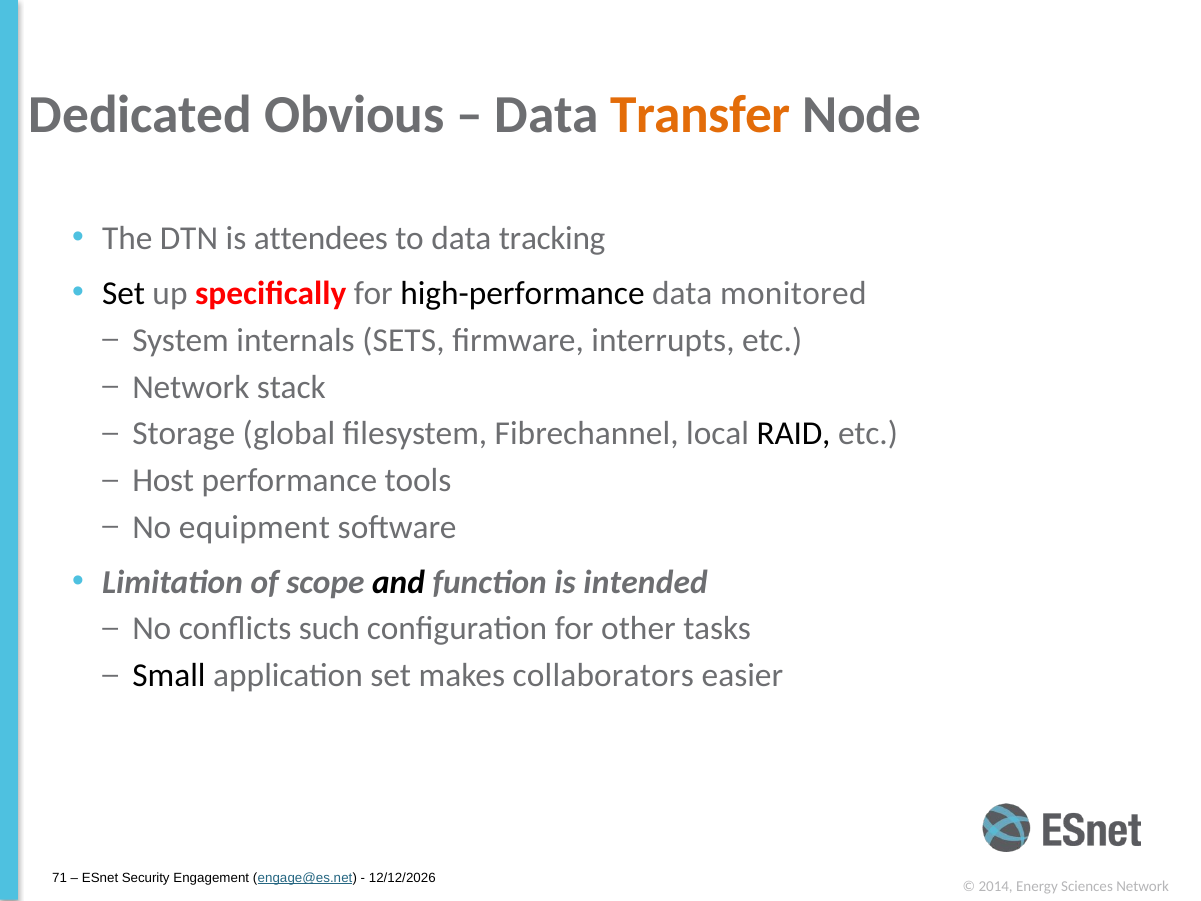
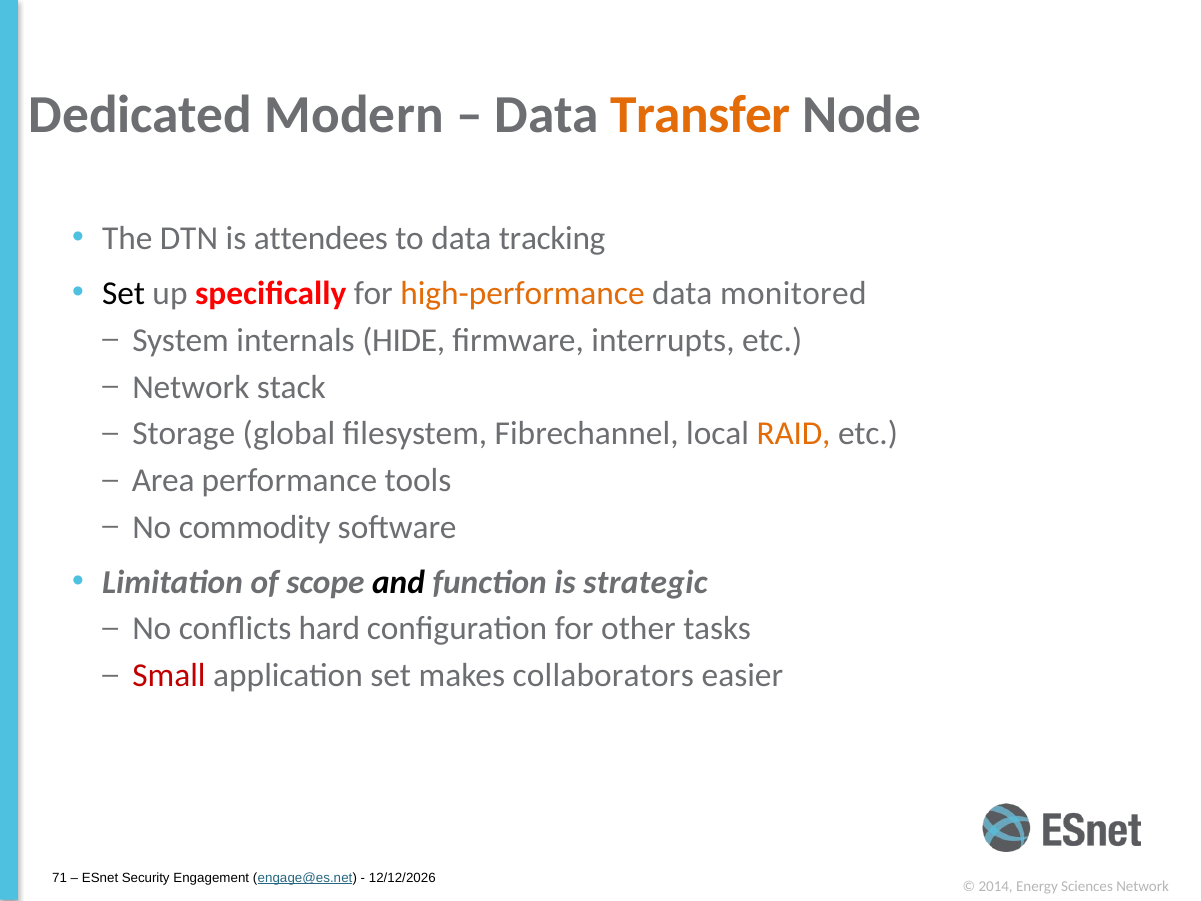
Obvious: Obvious -> Modern (354, 115)
high-performance colour: black -> orange (522, 293)
SETS: SETS -> HIDE (404, 340)
RAID colour: black -> orange (794, 434)
Host: Host -> Area (163, 480)
equipment: equipment -> commodity (255, 527)
intended: intended -> strategic (646, 582)
such: such -> hard (329, 629)
Small colour: black -> red (169, 675)
